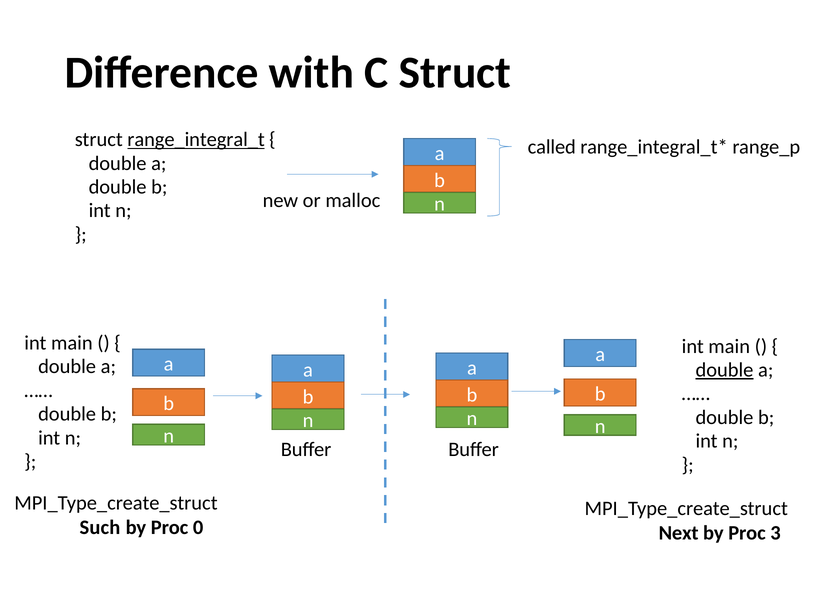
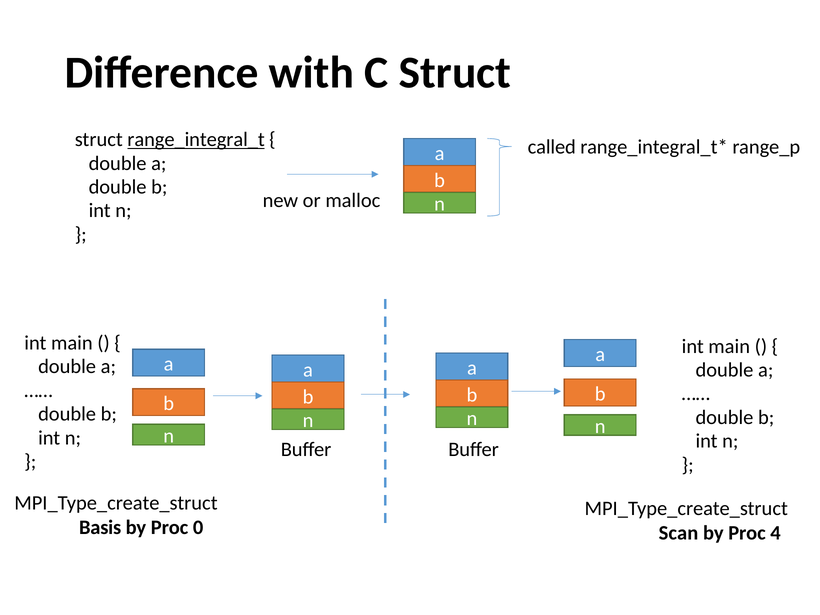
double underline: present -> none (724, 370)
Such: Such -> Basis (100, 528)
Next: Next -> Scan (678, 533)
3: 3 -> 4 (776, 533)
